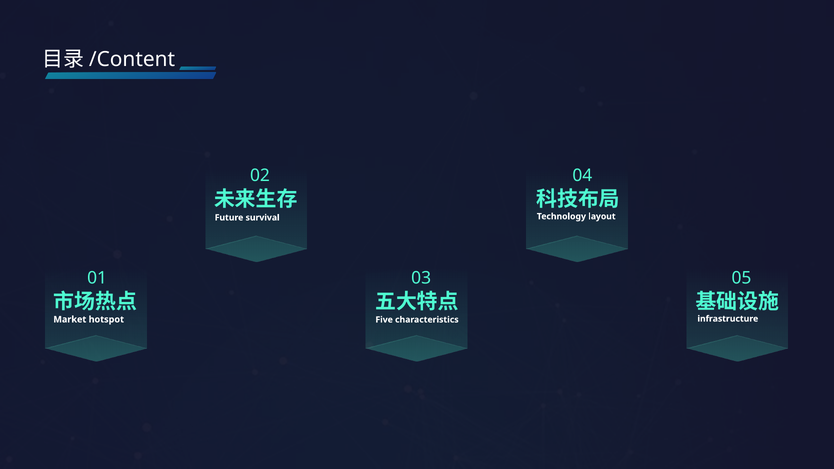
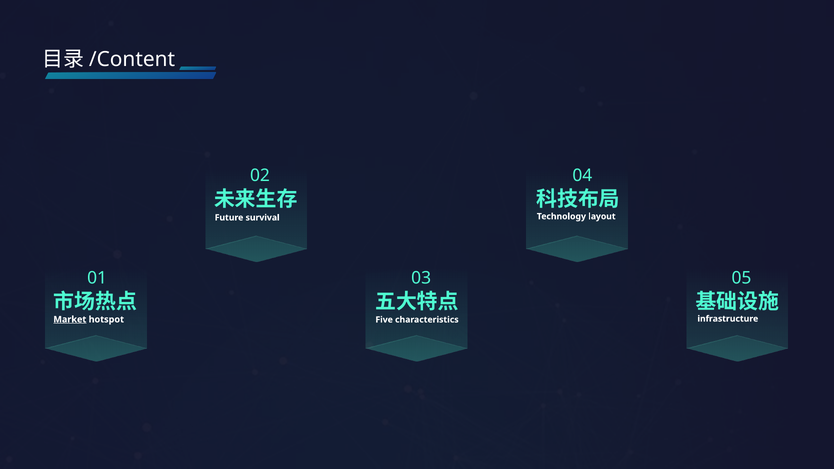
Market underline: none -> present (70, 319)
